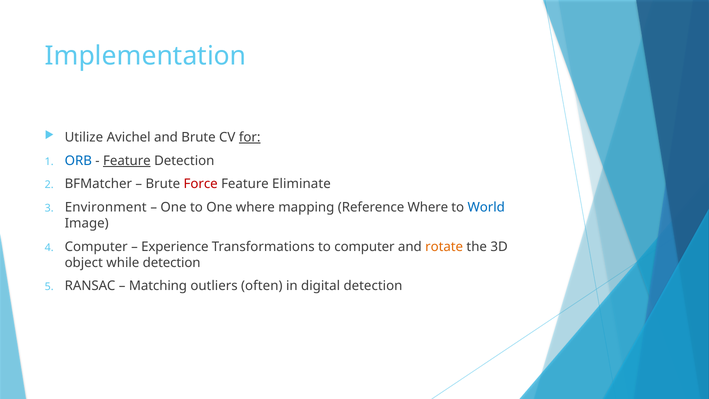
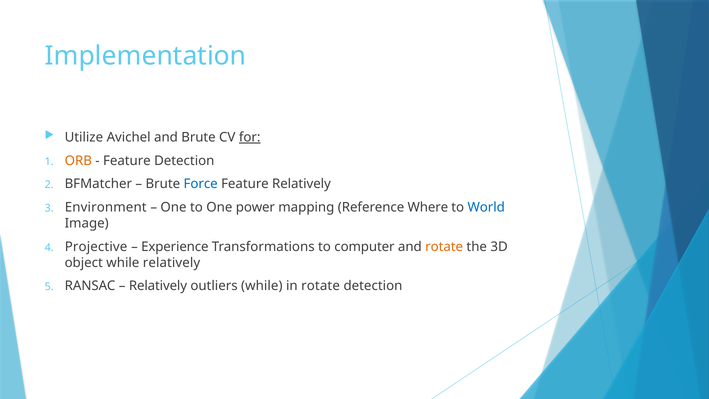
ORB colour: blue -> orange (78, 161)
Feature underline: present -> none (127, 161)
Force colour: red -> blue (201, 184)
Feature Eliminate: Eliminate -> Relatively (301, 184)
One where: where -> power (255, 207)
Computer: Computer -> Projective (96, 247)
while detection: detection -> relatively (172, 262)
Matching: Matching -> Relatively (158, 286)
outliers often: often -> while (262, 286)
in digital: digital -> rotate (321, 286)
